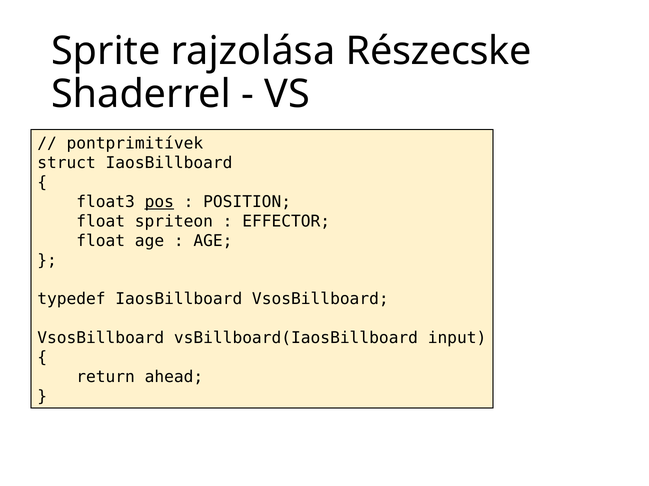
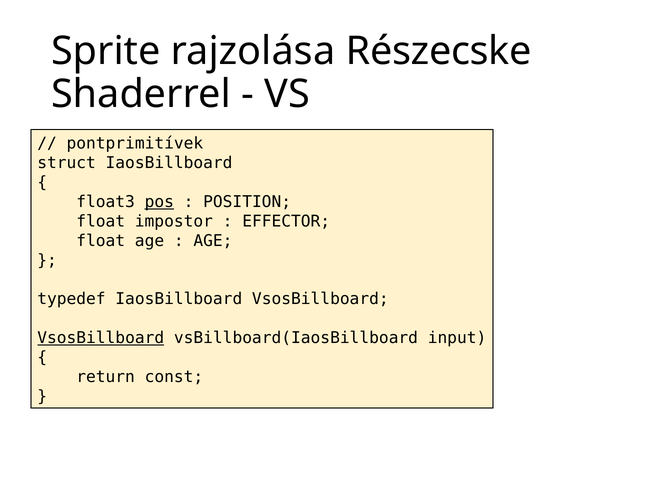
spriteon: spriteon -> impostor (174, 222)
VsosBillboard underline: none -> present (101, 339)
ahead: ahead -> const (174, 377)
